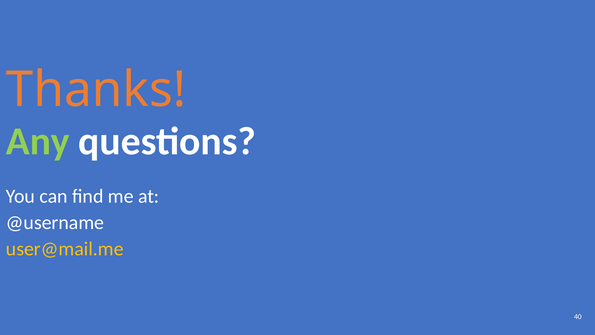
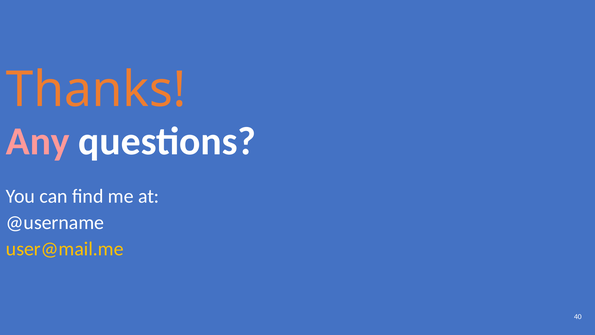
Any colour: light green -> pink (38, 141)
